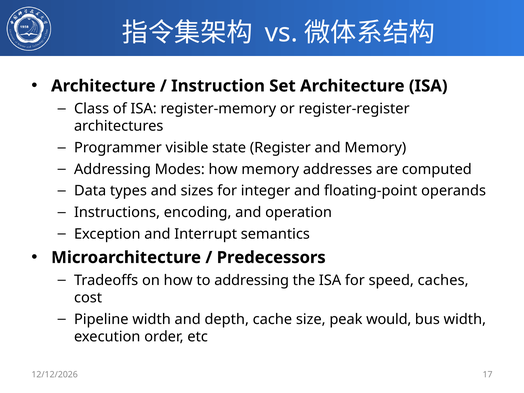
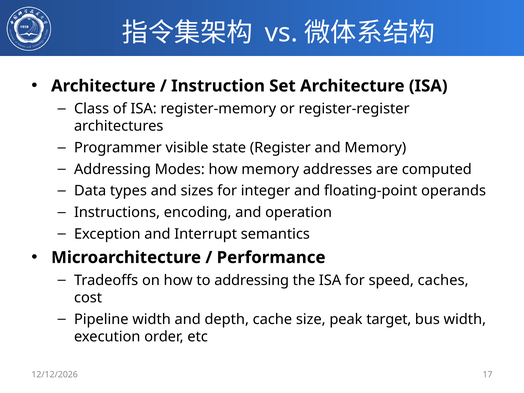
Predecessors: Predecessors -> Performance (271, 258)
would: would -> target (389, 319)
